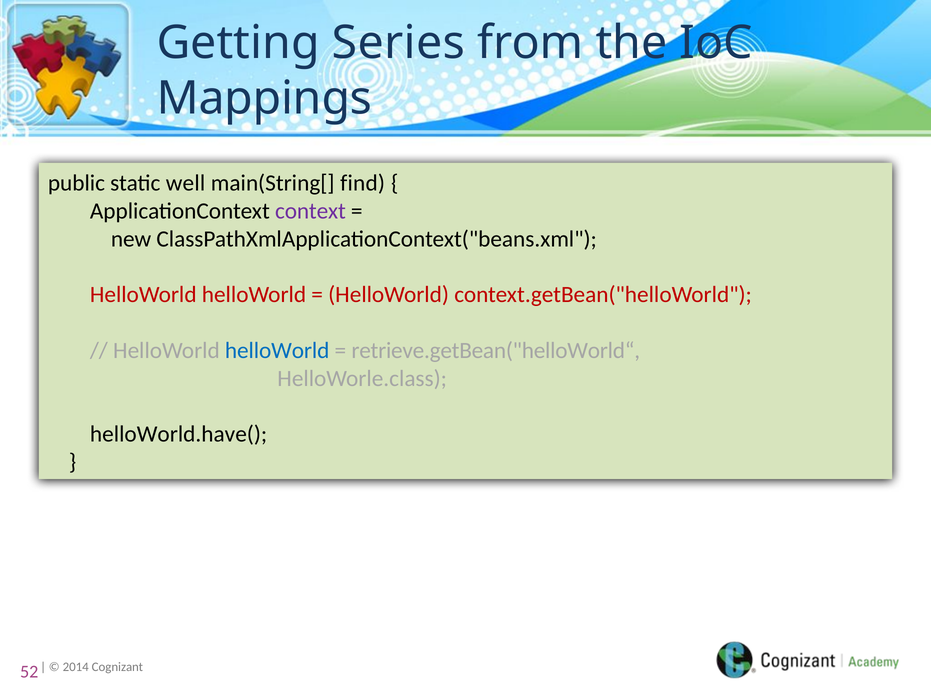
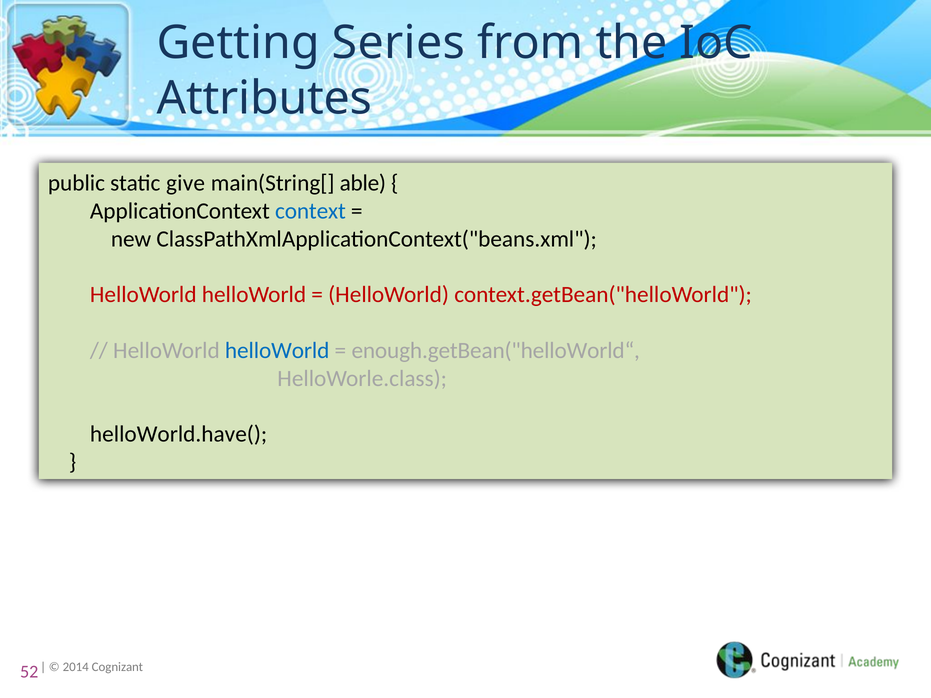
Mappings: Mappings -> Attributes (264, 99)
well: well -> give (186, 183)
find: find -> able (363, 183)
context colour: purple -> blue (310, 211)
retrieve.getBean("helloWorld“: retrieve.getBean("helloWorld“ -> enough.getBean("helloWorld“ (496, 351)
